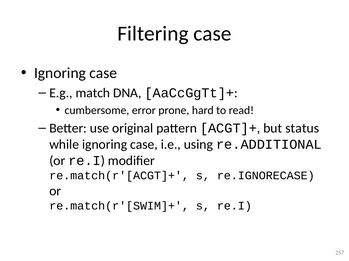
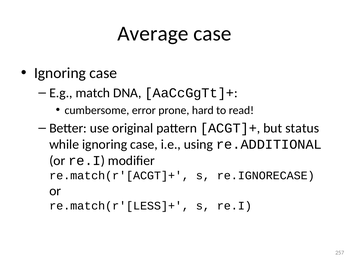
Filtering: Filtering -> Average (153, 34)
re.match(r'[SWIM]+: re.match(r'[SWIM]+ -> re.match(r'[LESS]+ (119, 206)
